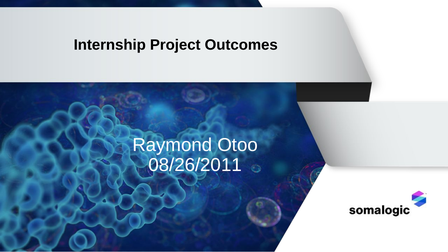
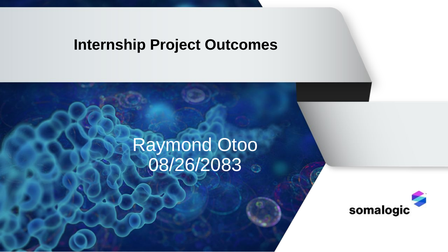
08/26/2011: 08/26/2011 -> 08/26/2083 (195, 165)
